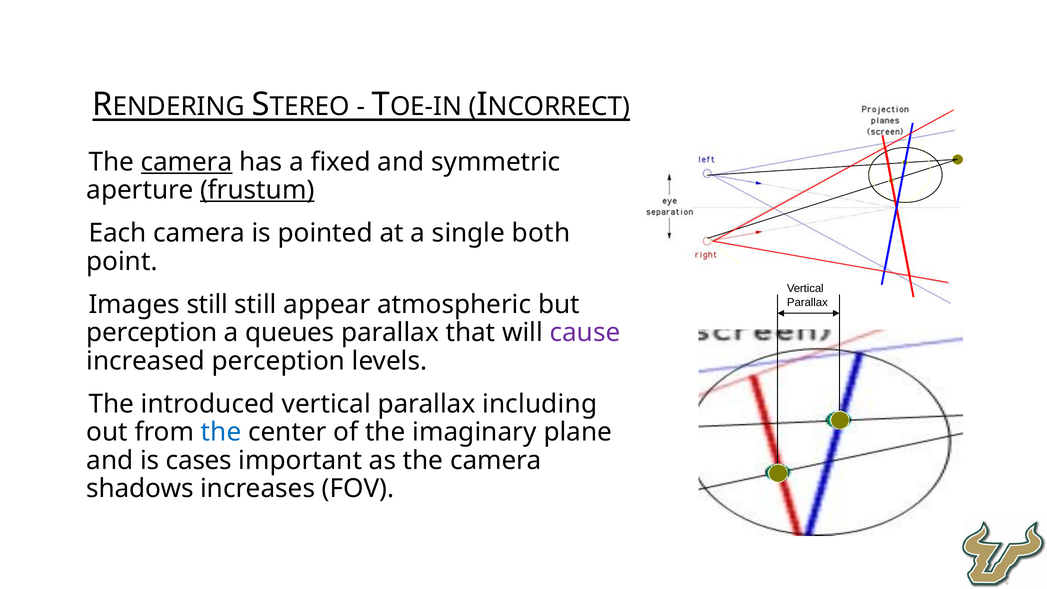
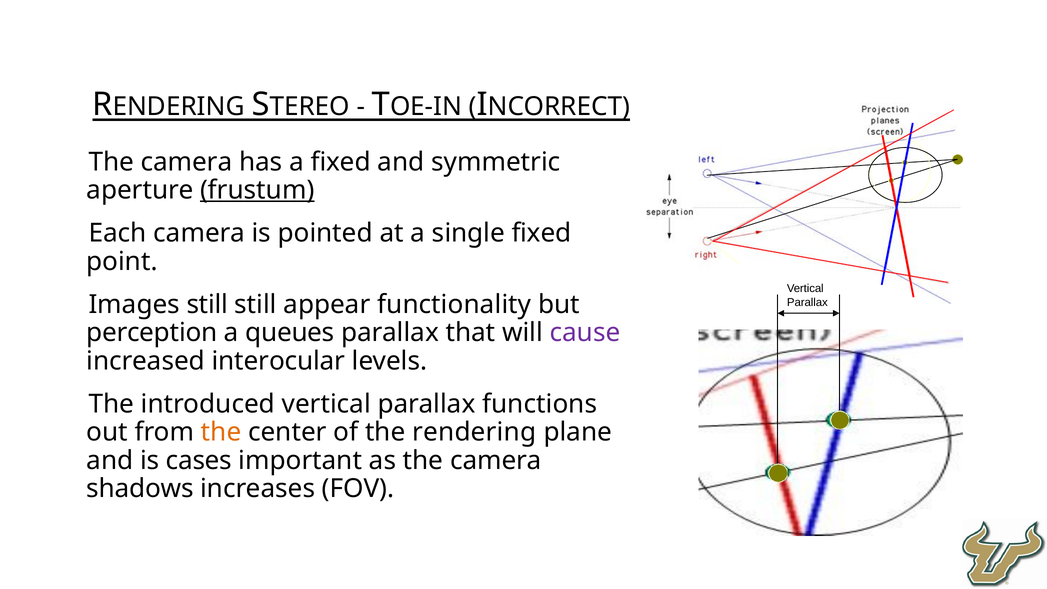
camera underline: present -> none (187, 162)
single both: both -> fixed (541, 233)
atmospheric: atmospheric -> functionality (454, 304)
increased perception: perception -> interocular (278, 361)
including: including -> functions (540, 404)
the colour: blue -> orange (221, 432)
imaginary: imaginary -> rendering (474, 432)
